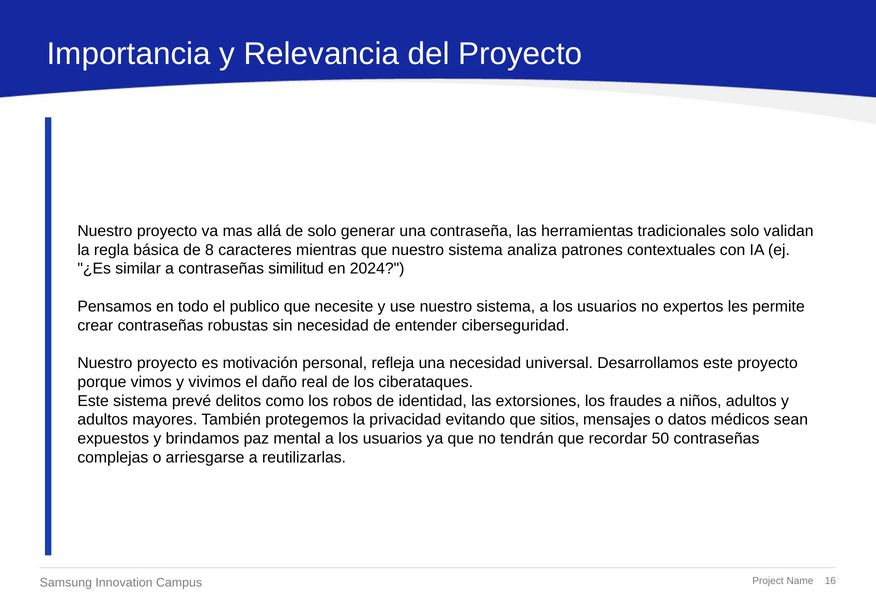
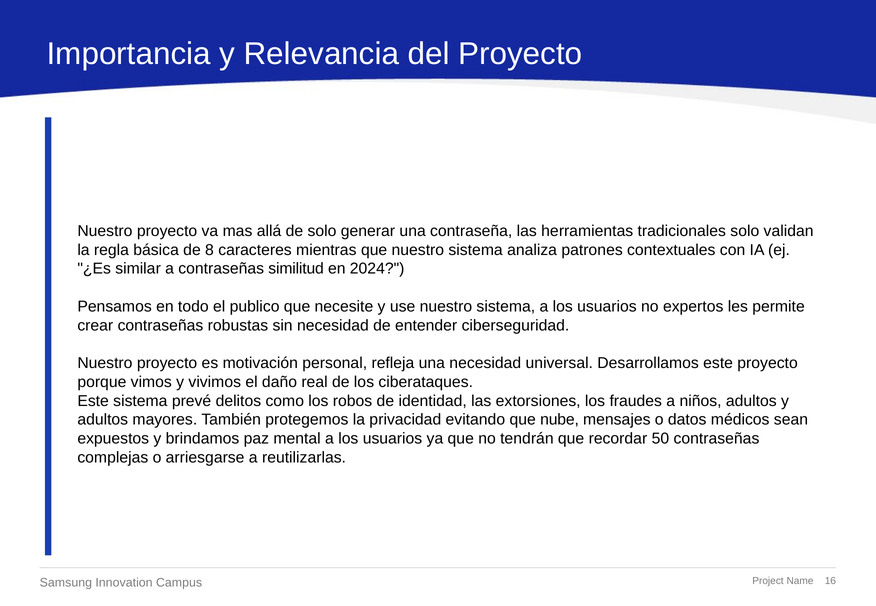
sitios: sitios -> nube (560, 420)
